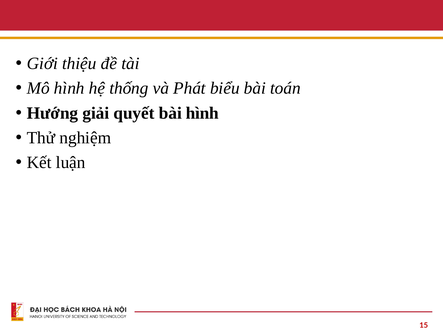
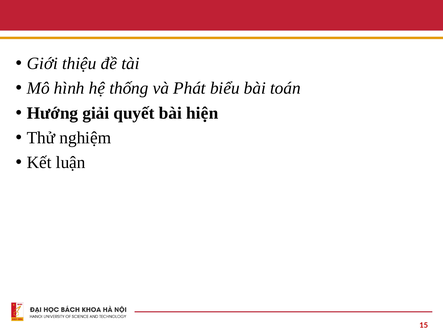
bài hình: hình -> hiện (202, 113)
